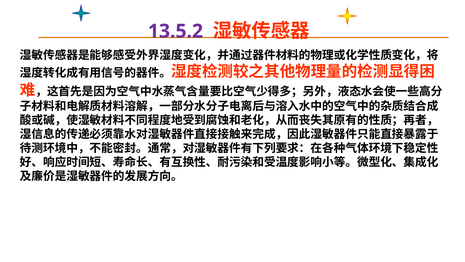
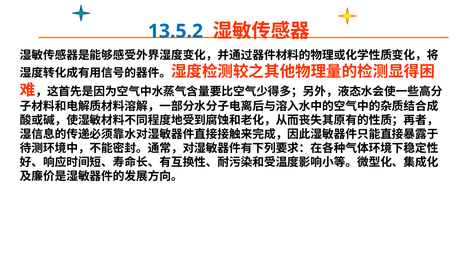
13.5.2 colour: purple -> blue (175, 31)
